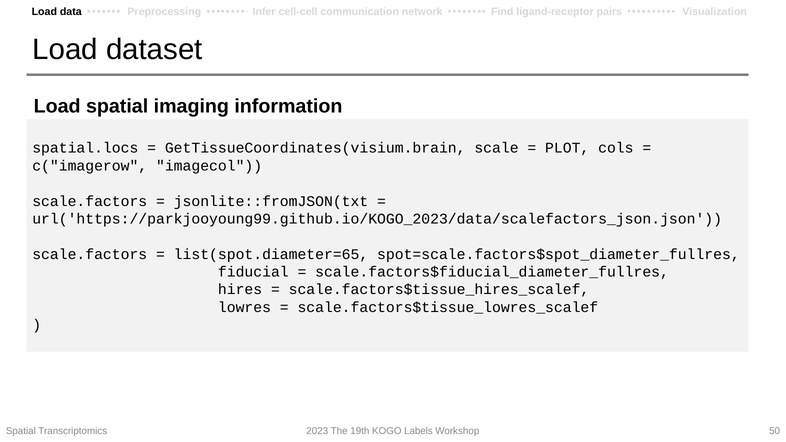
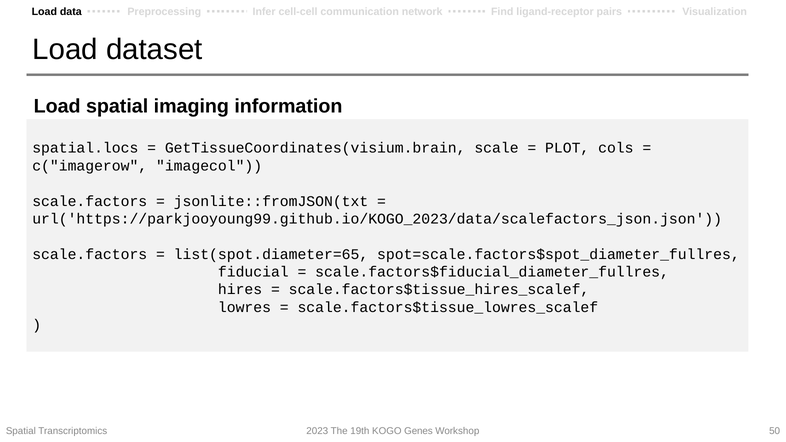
Labels: Labels -> Genes (418, 431)
